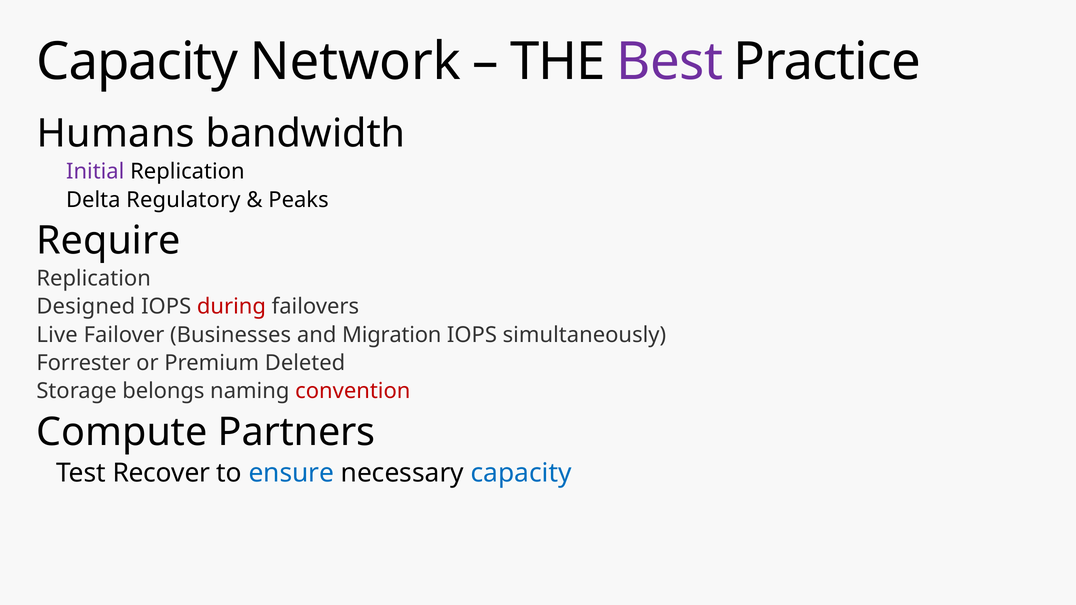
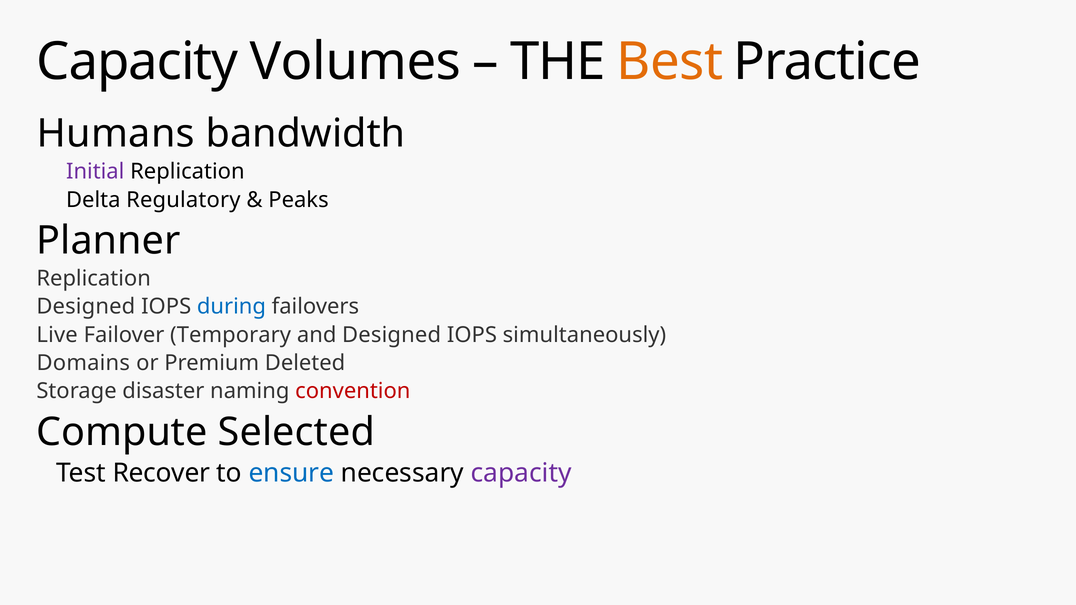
Network: Network -> Volumes (355, 62)
Best colour: purple -> orange (670, 62)
Require: Require -> Planner (108, 241)
during colour: red -> blue (231, 307)
Businesses: Businesses -> Temporary (231, 335)
and Migration: Migration -> Designed (392, 335)
Forrester: Forrester -> Domains (83, 363)
belongs: belongs -> disaster (163, 391)
Partners: Partners -> Selected (296, 432)
capacity colour: blue -> purple (521, 473)
